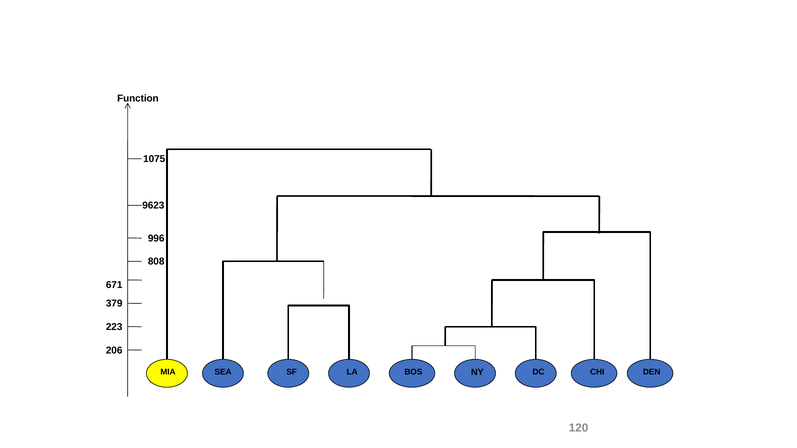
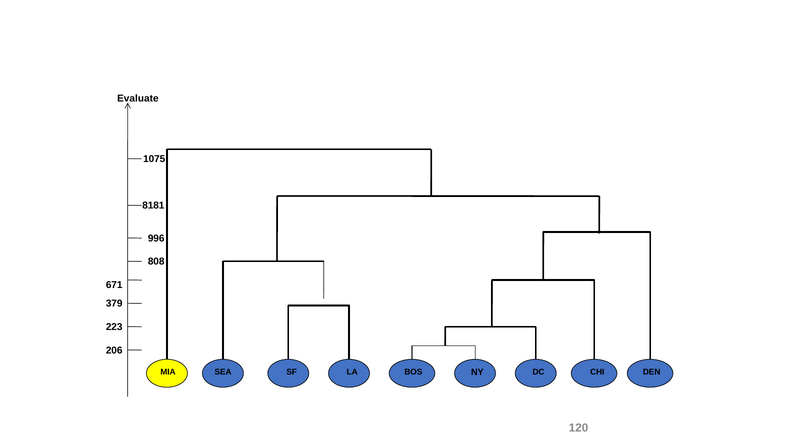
Function: Function -> Evaluate (138, 98)
9623: 9623 -> 8181 (153, 206)
